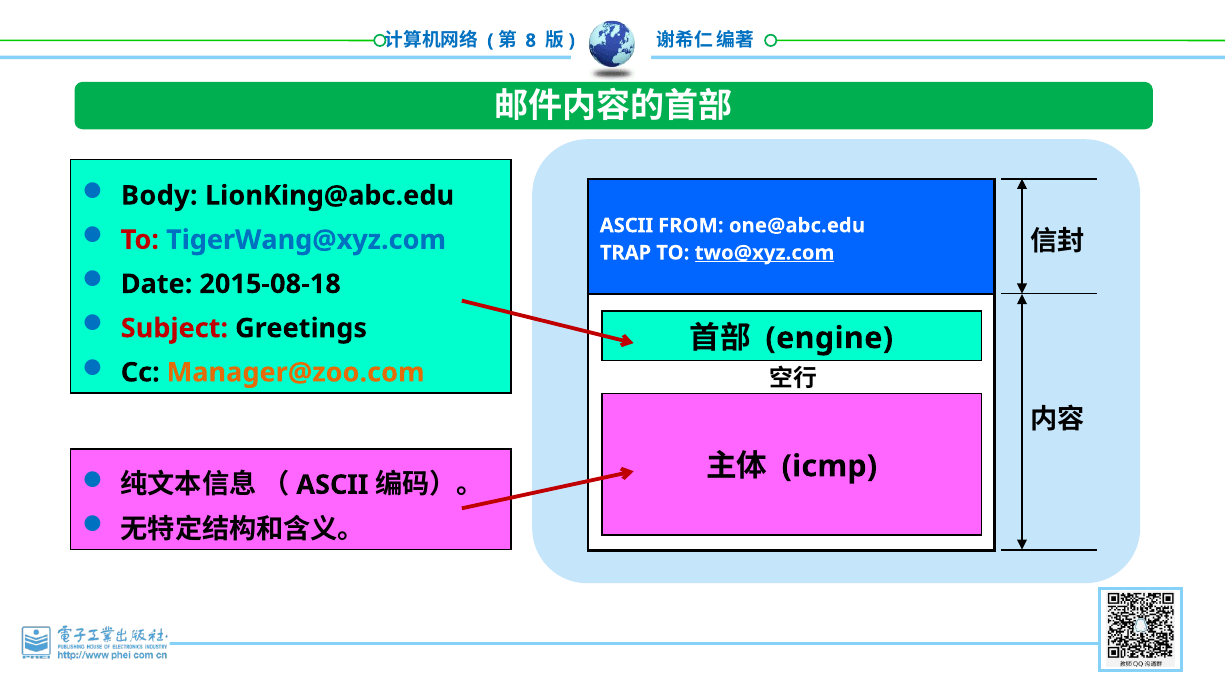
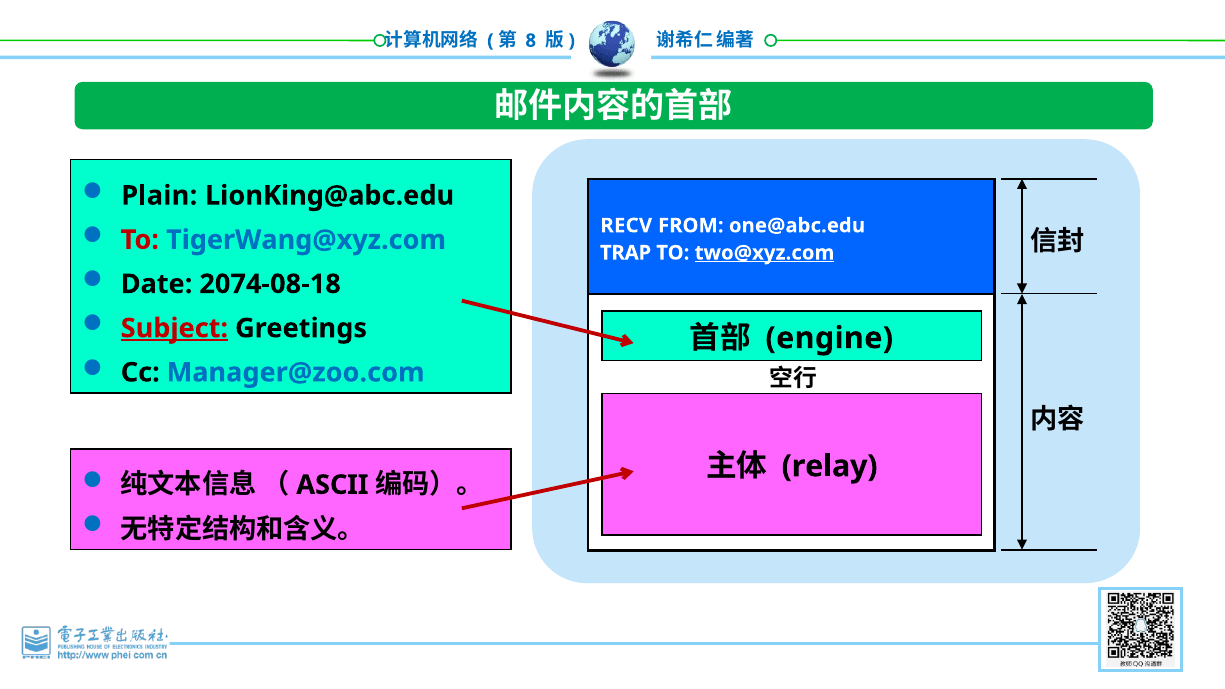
Body: Body -> Plain (159, 196)
ASCII: ASCII -> RECV (626, 226)
2015-08-18: 2015-08-18 -> 2074-08-18 (270, 284)
Subject underline: none -> present (174, 328)
Manager@zoo.com colour: orange -> blue (296, 373)
icmp: icmp -> relay (830, 466)
